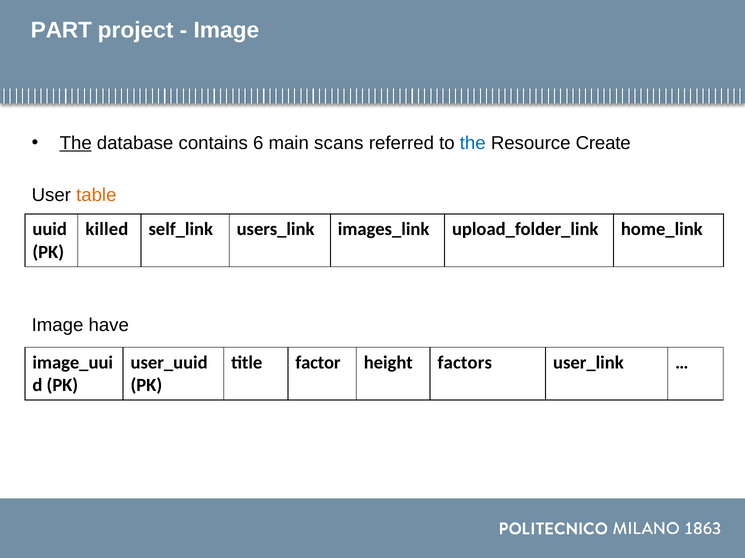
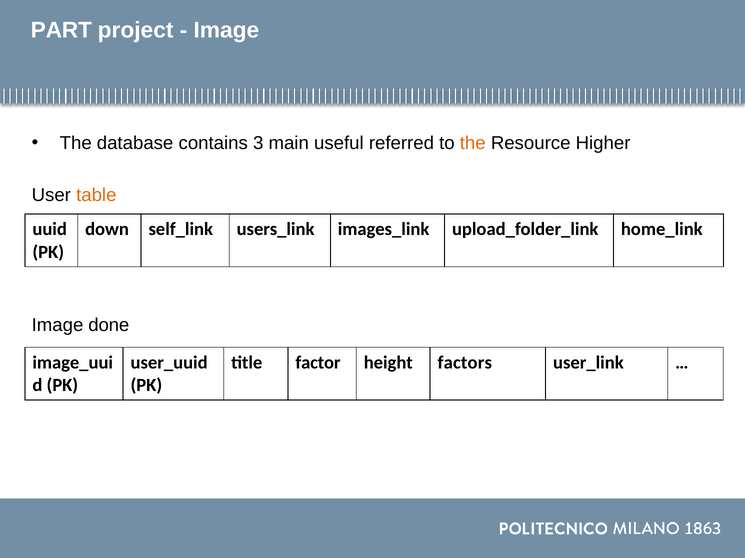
The underline: present -> none (76, 143)
6: 6 -> 3 (258, 143)
scans: scans -> useful (339, 143)
the colour: blue -> orange (473, 143)
Create: Create -> Higher (603, 143)
killed: killed -> down (107, 230)
have: have -> done (109, 326)
